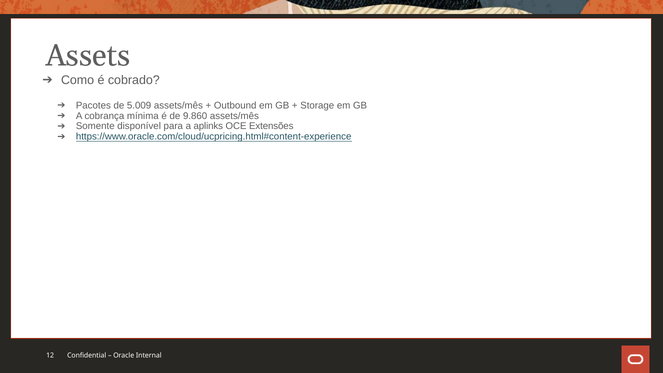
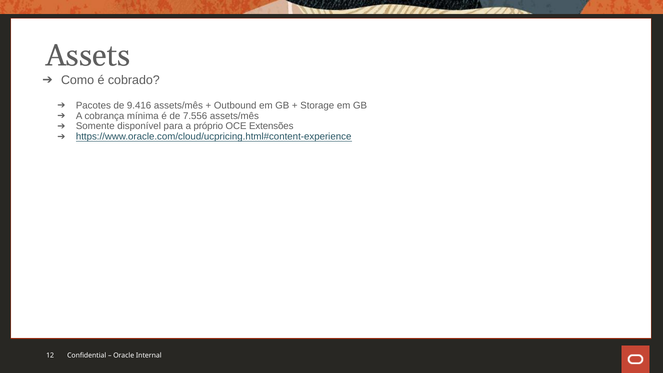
5.009: 5.009 -> 9.416 (139, 105)
9.860: 9.860 -> 7.556 (195, 116)
aplinks: aplinks -> próprio (208, 126)
